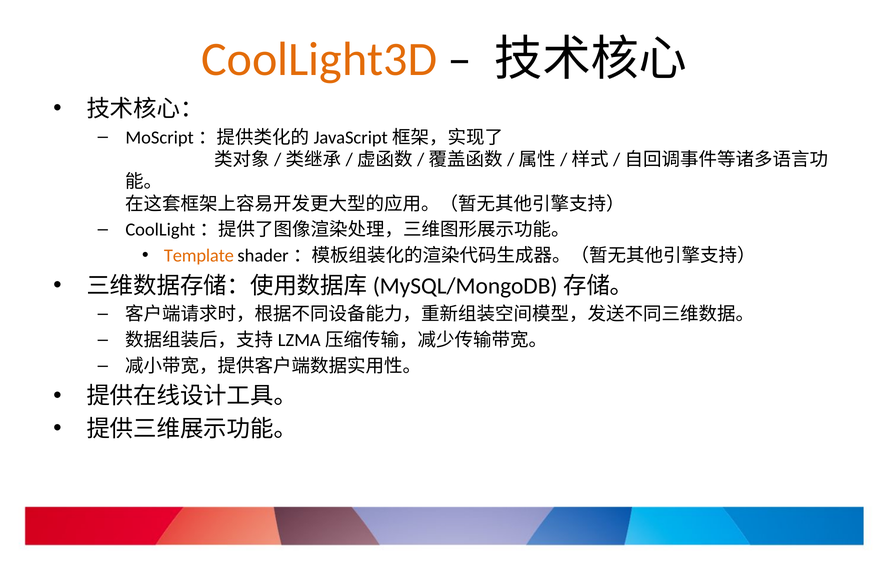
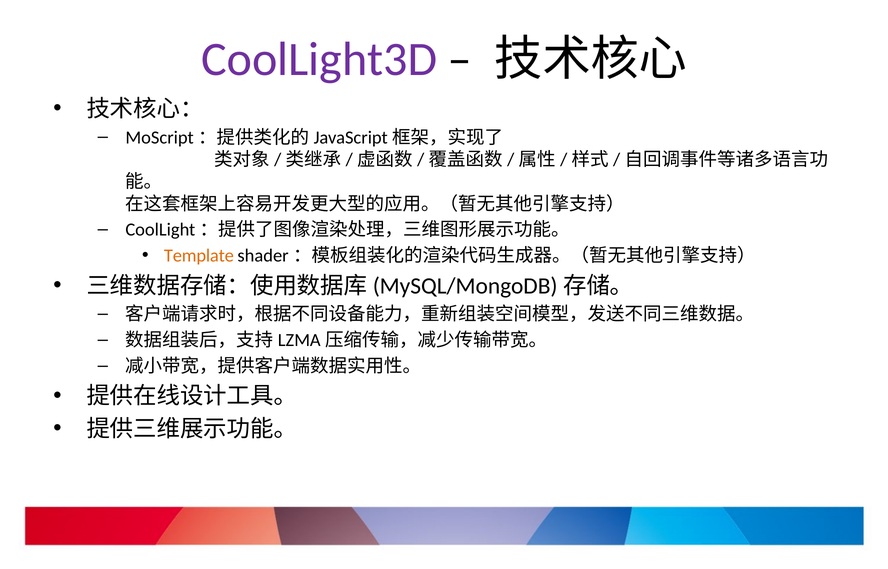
CoolLight3D colour: orange -> purple (319, 59)
